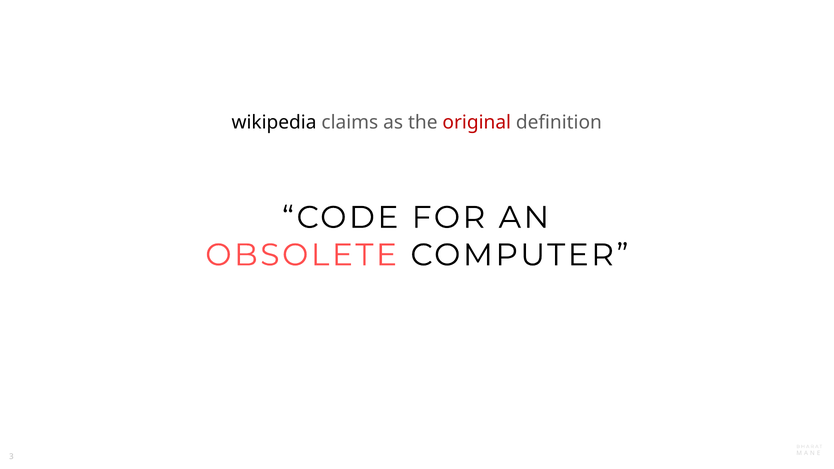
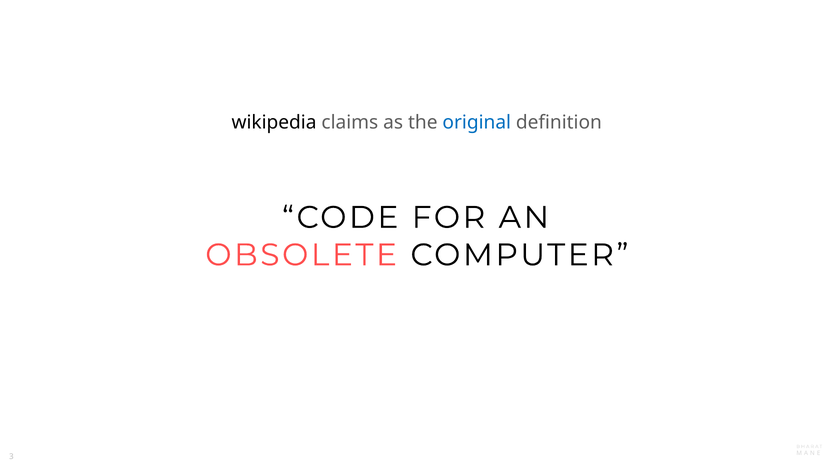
original colour: red -> blue (477, 123)
